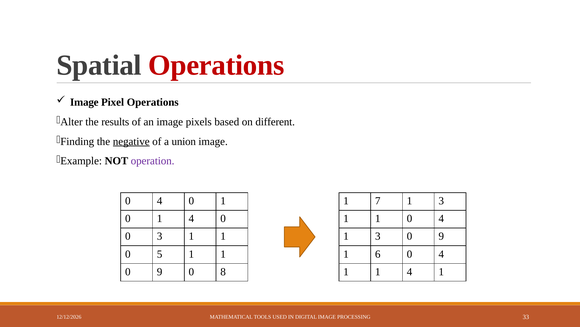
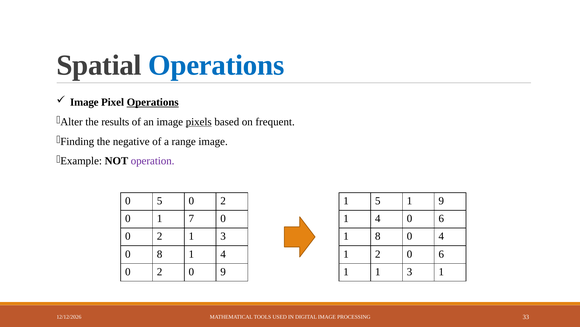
Operations colour: red -> blue (216, 65)
Operations underline: none -> present (153, 102)
pixels underline: none -> present (199, 122)
different: different -> frequent (275, 122)
negative underline: present -> none (131, 141)
union: union -> range (184, 141)
4: 4 -> 5 (160, 201)
1: 1 -> 2 (223, 201)
1 7: 7 -> 5 (378, 201)
3: 3 -> 9 (441, 201)
0 1 4: 4 -> 7 (191, 218)
1: 1 -> 4 (378, 218)
4: 4 -> 6 (441, 218)
3: 3 -> 2 (160, 236)
1: 1 -> 3 (223, 236)
3: 3 -> 8 (378, 236)
9: 9 -> 4 (441, 236)
0 5: 5 -> 8 (160, 253)
1: 1 -> 4 (223, 253)
1 6: 6 -> 2 (378, 253)
4: 4 -> 6 (441, 253)
9: 9 -> 2 (160, 271)
0 8: 8 -> 9 (223, 271)
1 1 4: 4 -> 3 (410, 271)
